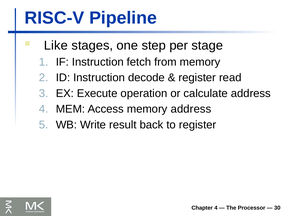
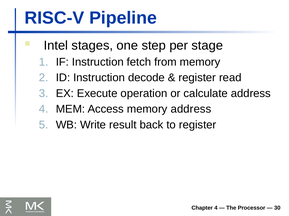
Like: Like -> Intel (56, 46)
